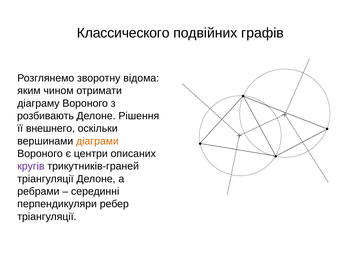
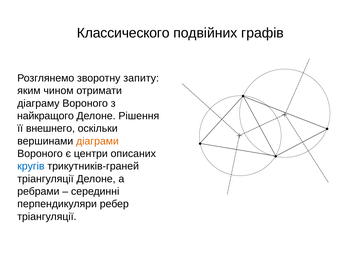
відома: відома -> запиту (141, 78)
розбивають: розбивають -> найкращого (45, 116)
кругів colour: purple -> blue (31, 166)
